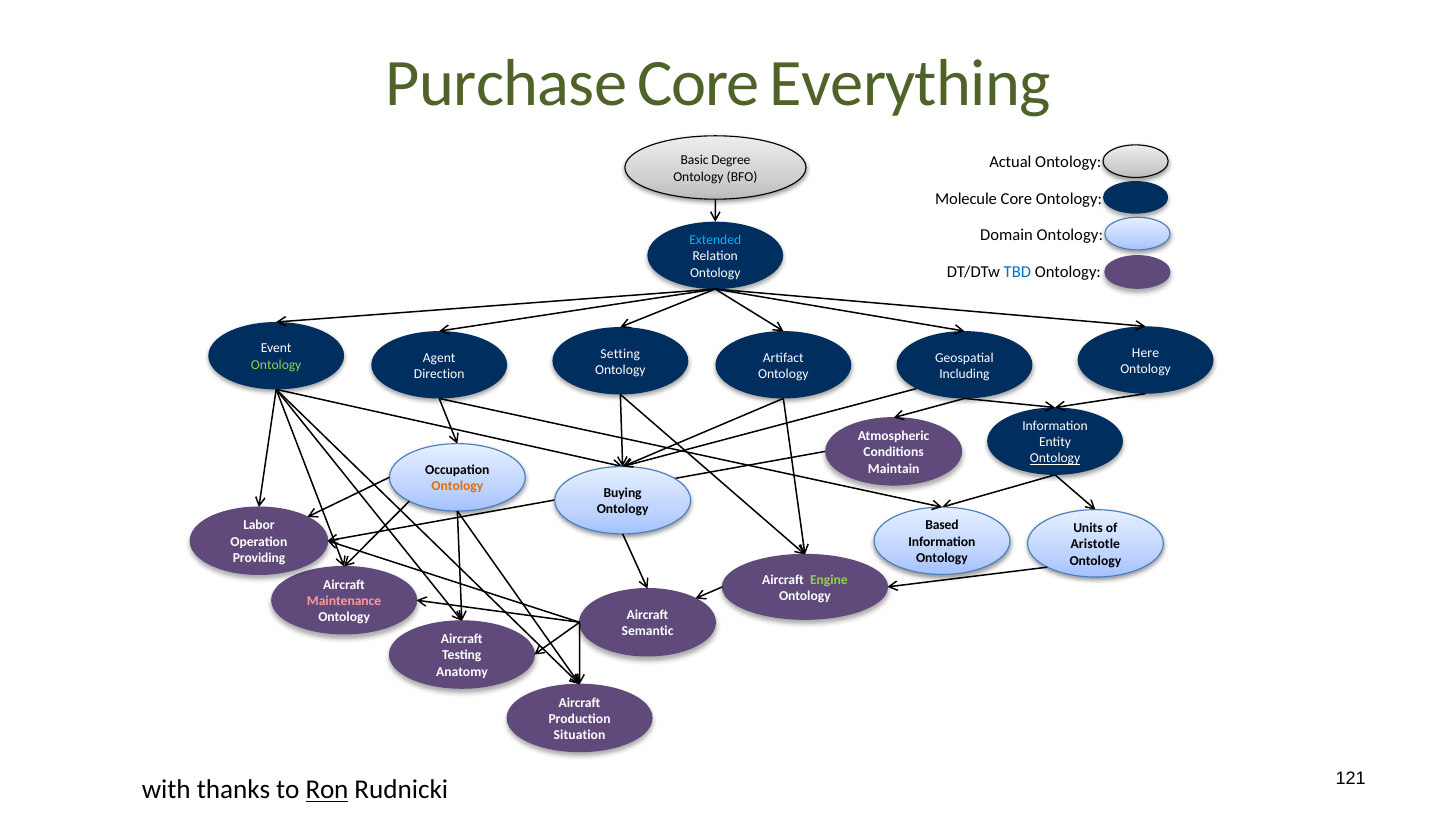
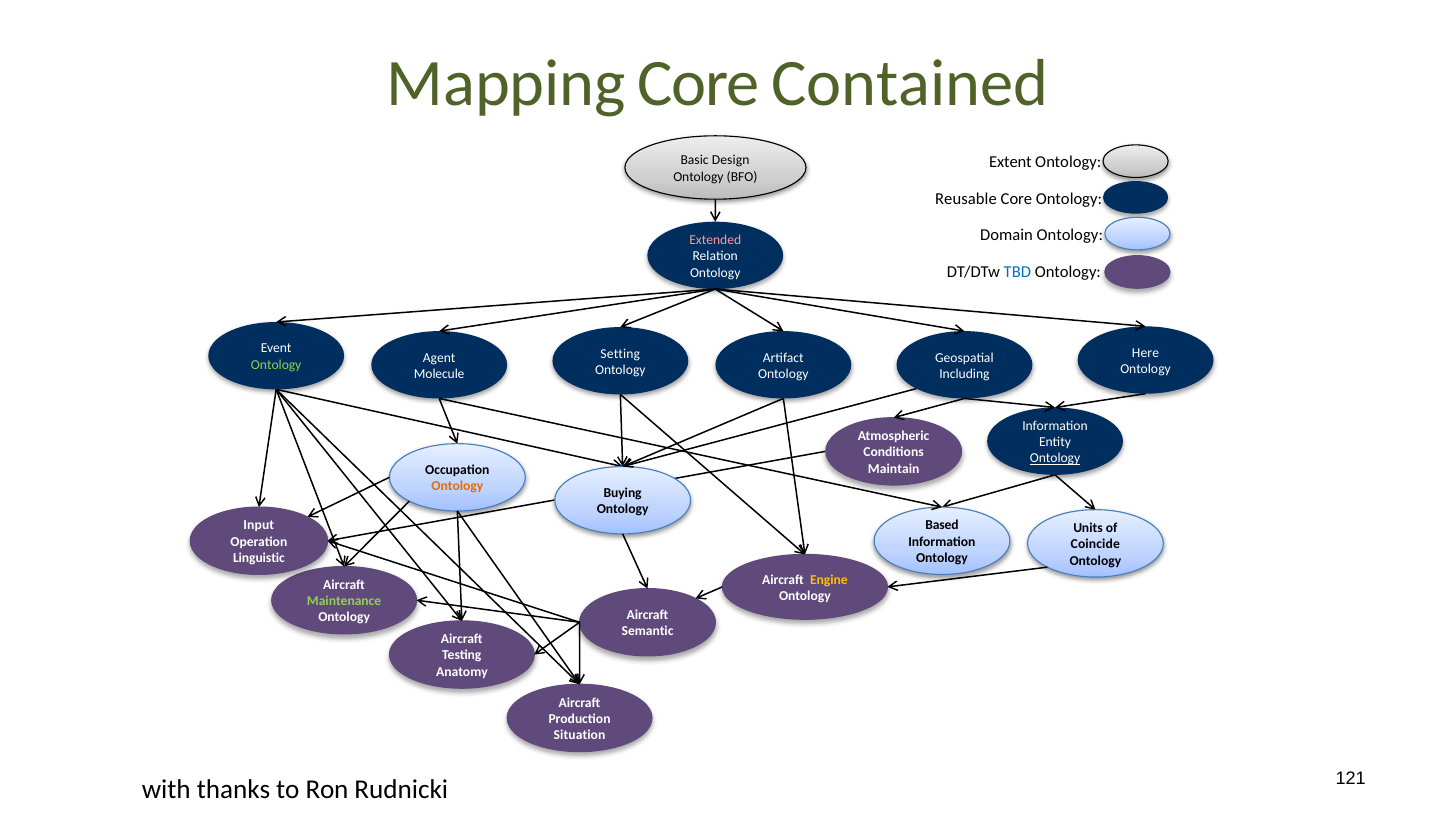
Purchase: Purchase -> Mapping (506, 83)
Everything: Everything -> Contained (910, 83)
Degree: Degree -> Design (731, 160)
Actual: Actual -> Extent (1010, 162)
Molecule: Molecule -> Reusable (966, 199)
Extended colour: light blue -> pink (715, 240)
Direction: Direction -> Molecule (439, 374)
Labor: Labor -> Input (259, 525)
Aristotle: Aristotle -> Coincide (1095, 544)
Providing: Providing -> Linguistic (259, 558)
Engine colour: light green -> yellow (829, 580)
Maintenance colour: pink -> light green (344, 601)
Ron underline: present -> none (327, 790)
